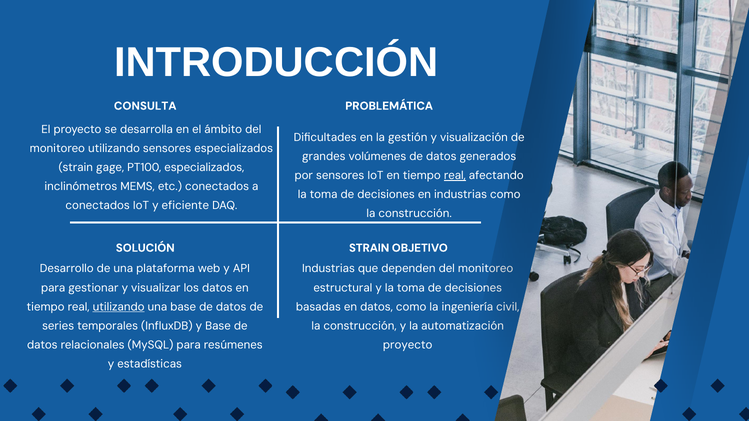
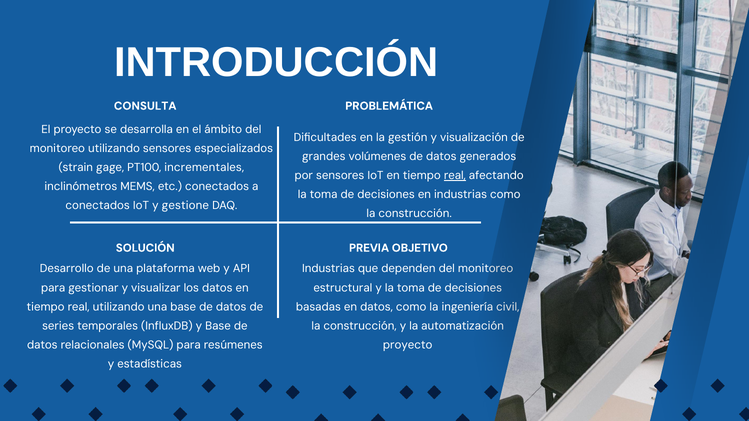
PT100 especializados: especializados -> incrementales (204, 168)
eficiente: eficiente -> gestione (185, 206)
SOLUCIÓN STRAIN: STRAIN -> PREVIA (369, 248)
utilizando underline: present -> none (119, 307)
